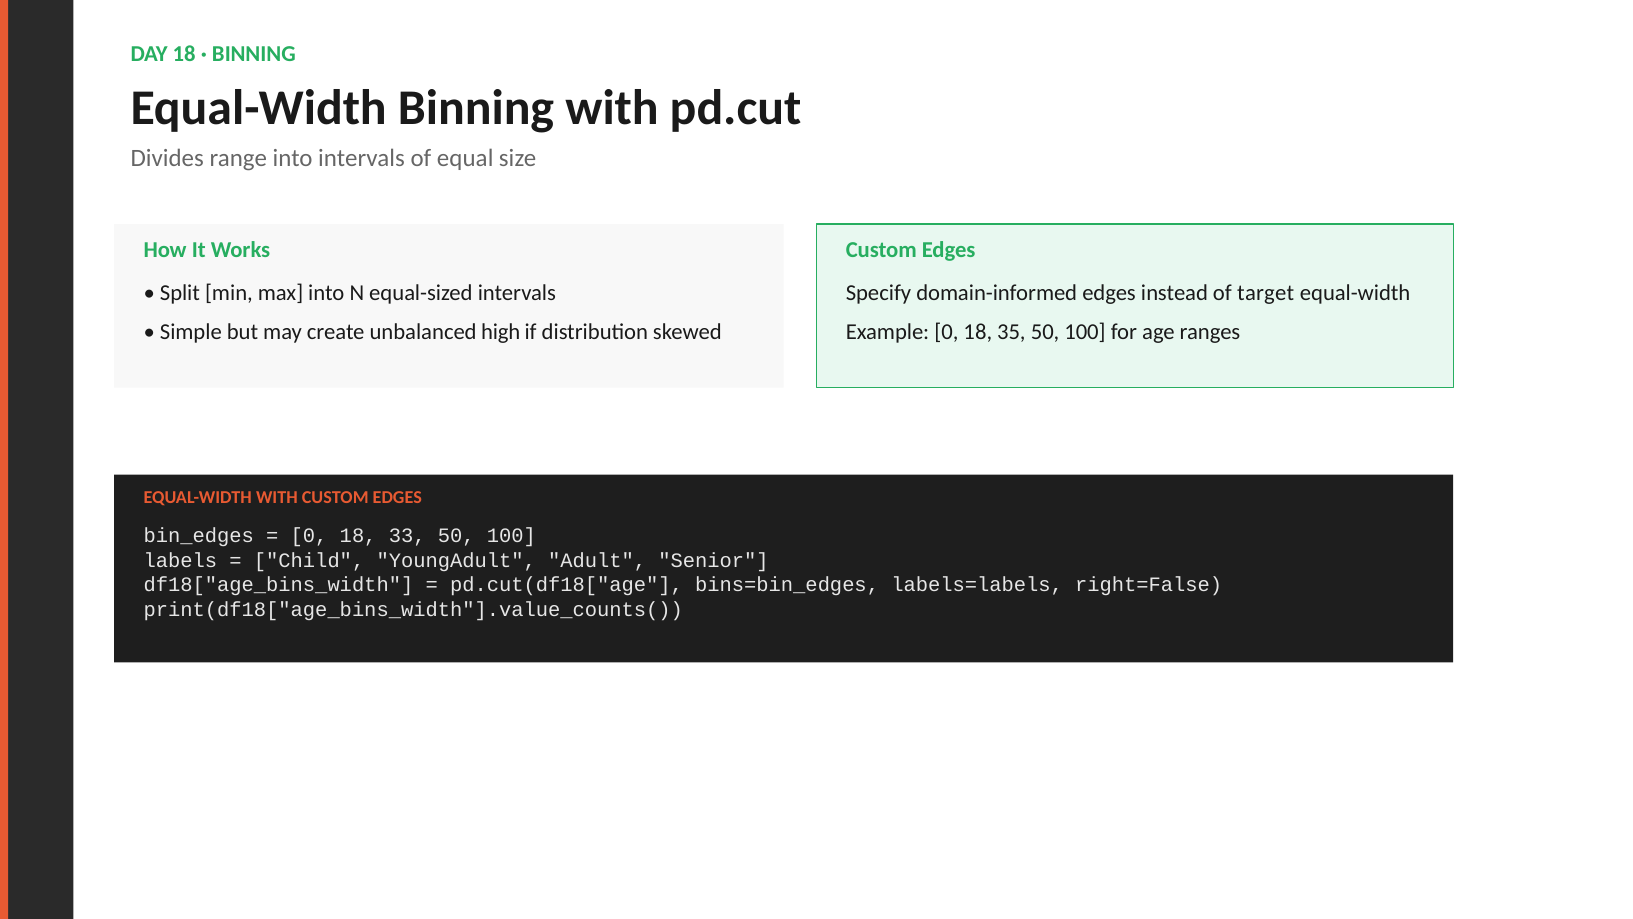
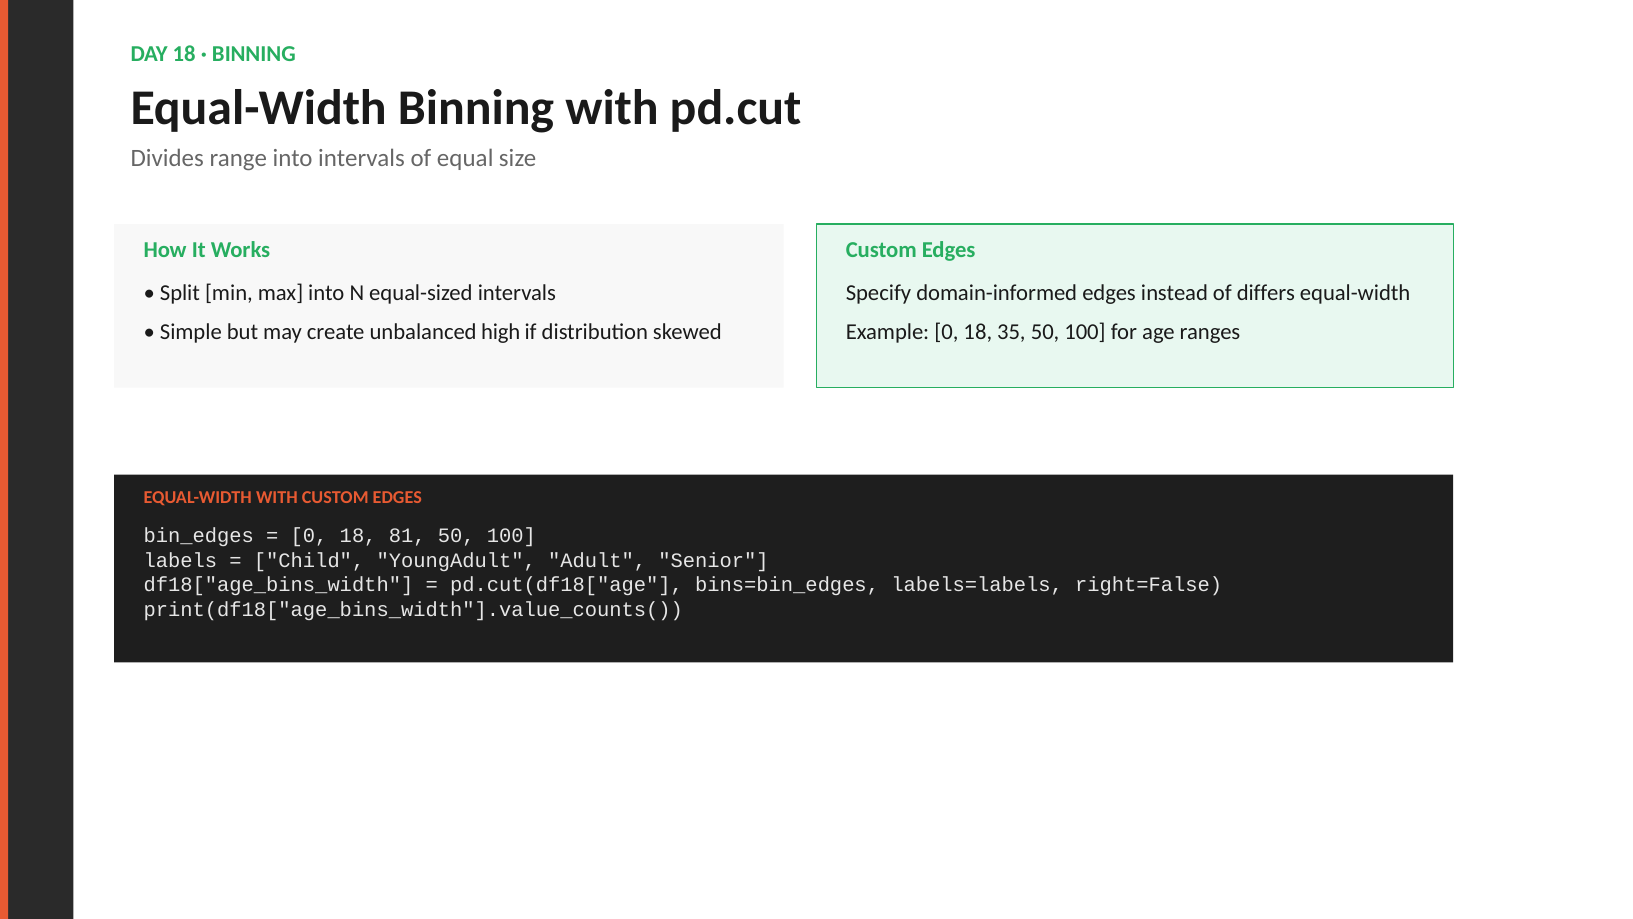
target: target -> differs (1266, 293)
33: 33 -> 81 (407, 535)
